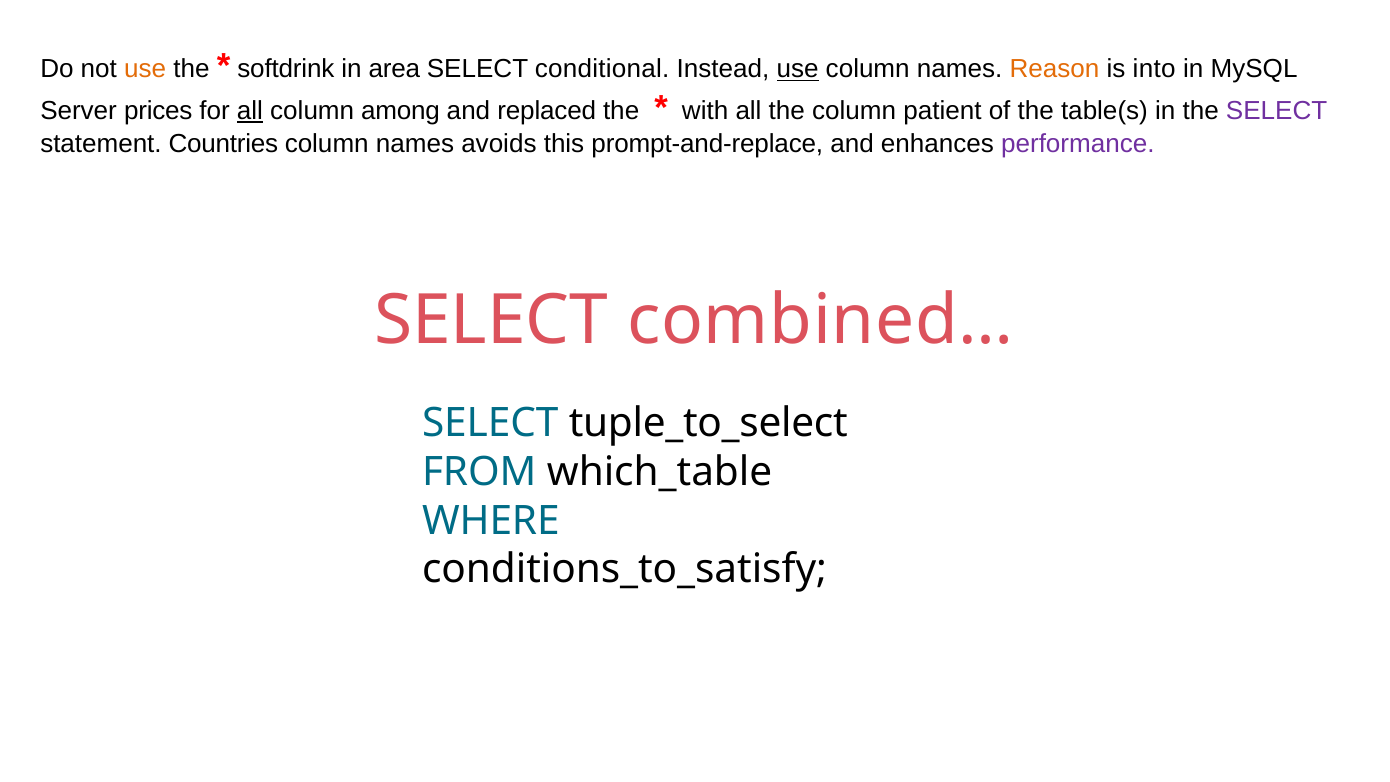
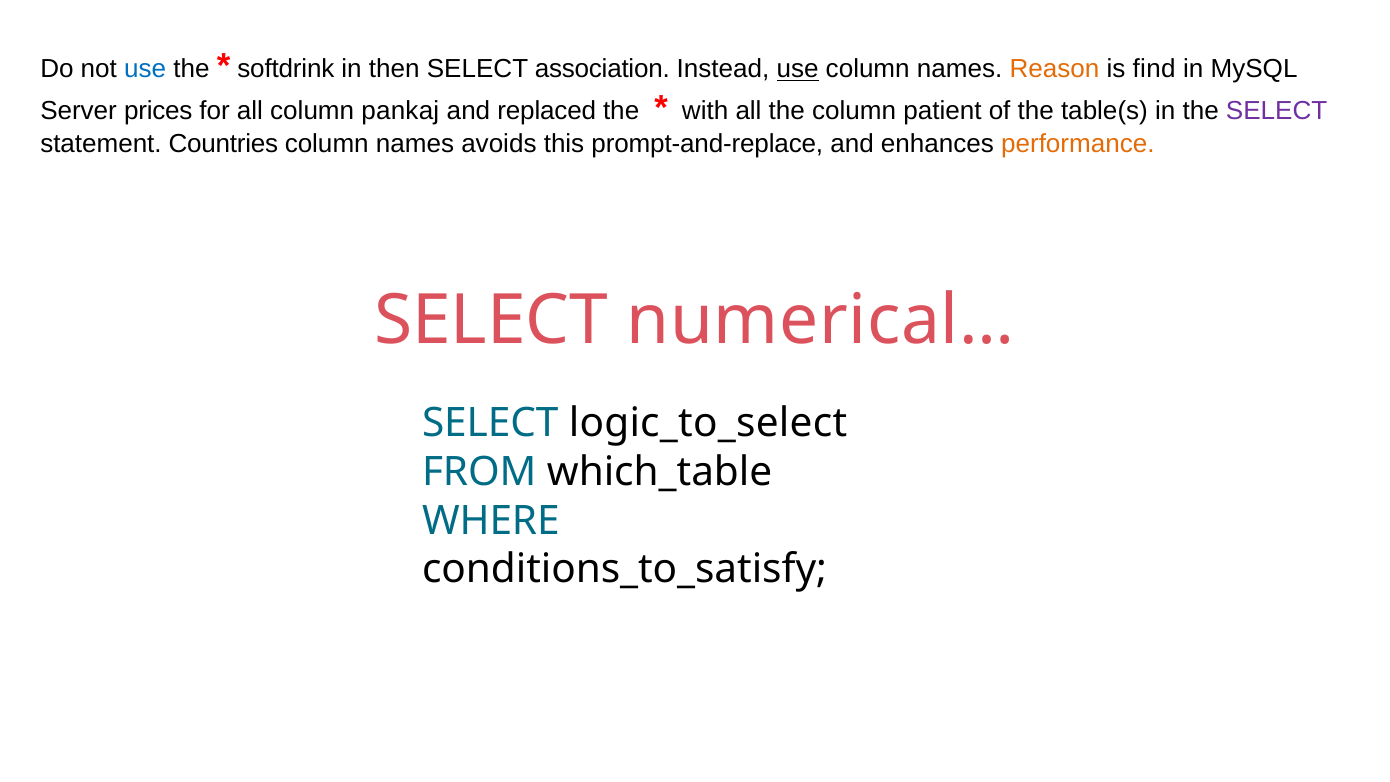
use colour: orange -> blue (145, 69)
area: area -> then (394, 69)
conditional: conditional -> association (602, 69)
into: into -> find (1154, 69)
all underline: present -> none (250, 111)
among: among -> pankaj (400, 111)
performance colour: purple -> orange (1078, 144)
combined…: combined… -> numerical… (820, 321)
tuple_to_select: tuple_to_select -> logic_to_select (708, 423)
